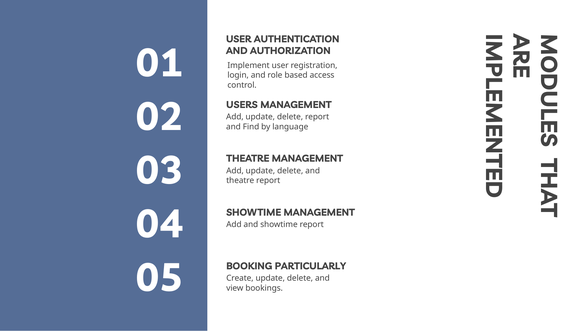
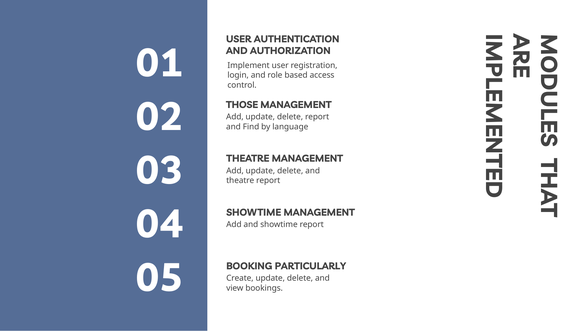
USERS: USERS -> THOSE (242, 105)
